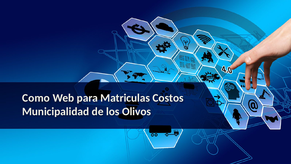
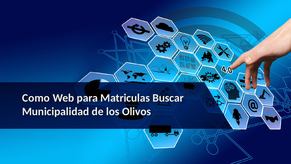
Costos: Costos -> Buscar (168, 98)
